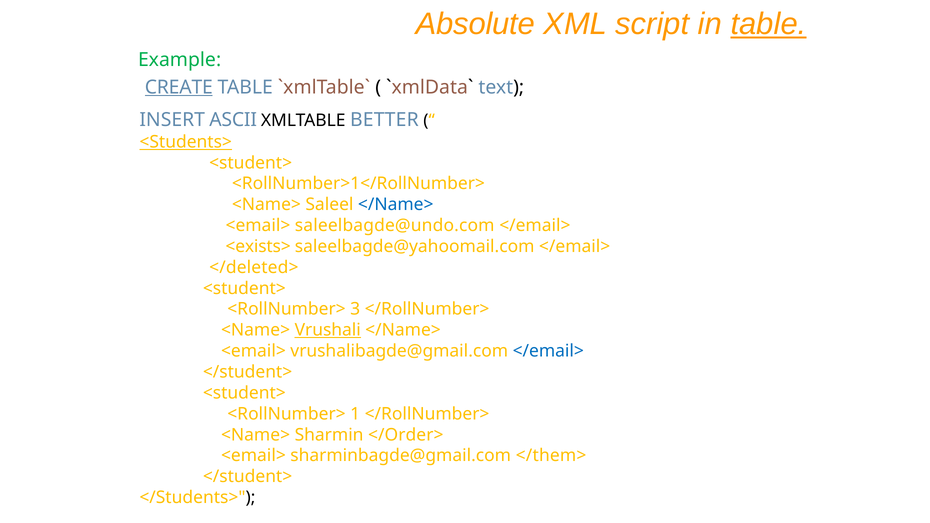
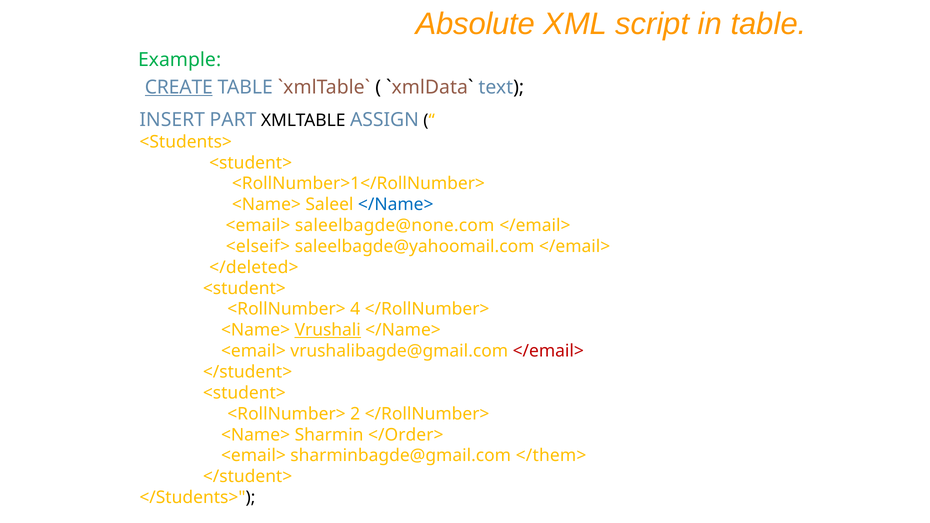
table underline: present -> none (769, 24)
ASCII: ASCII -> PART (233, 120)
BETTER: BETTER -> ASSIGN (384, 120)
<Students> underline: present -> none (186, 142)
saleelbagde@undo.com: saleelbagde@undo.com -> saleelbagde@none.com (395, 226)
<exists>: <exists> -> <elseif> (258, 247)
3: 3 -> 4 (355, 309)
</email> colour: blue -> red (548, 351)
1: 1 -> 2 (355, 414)
